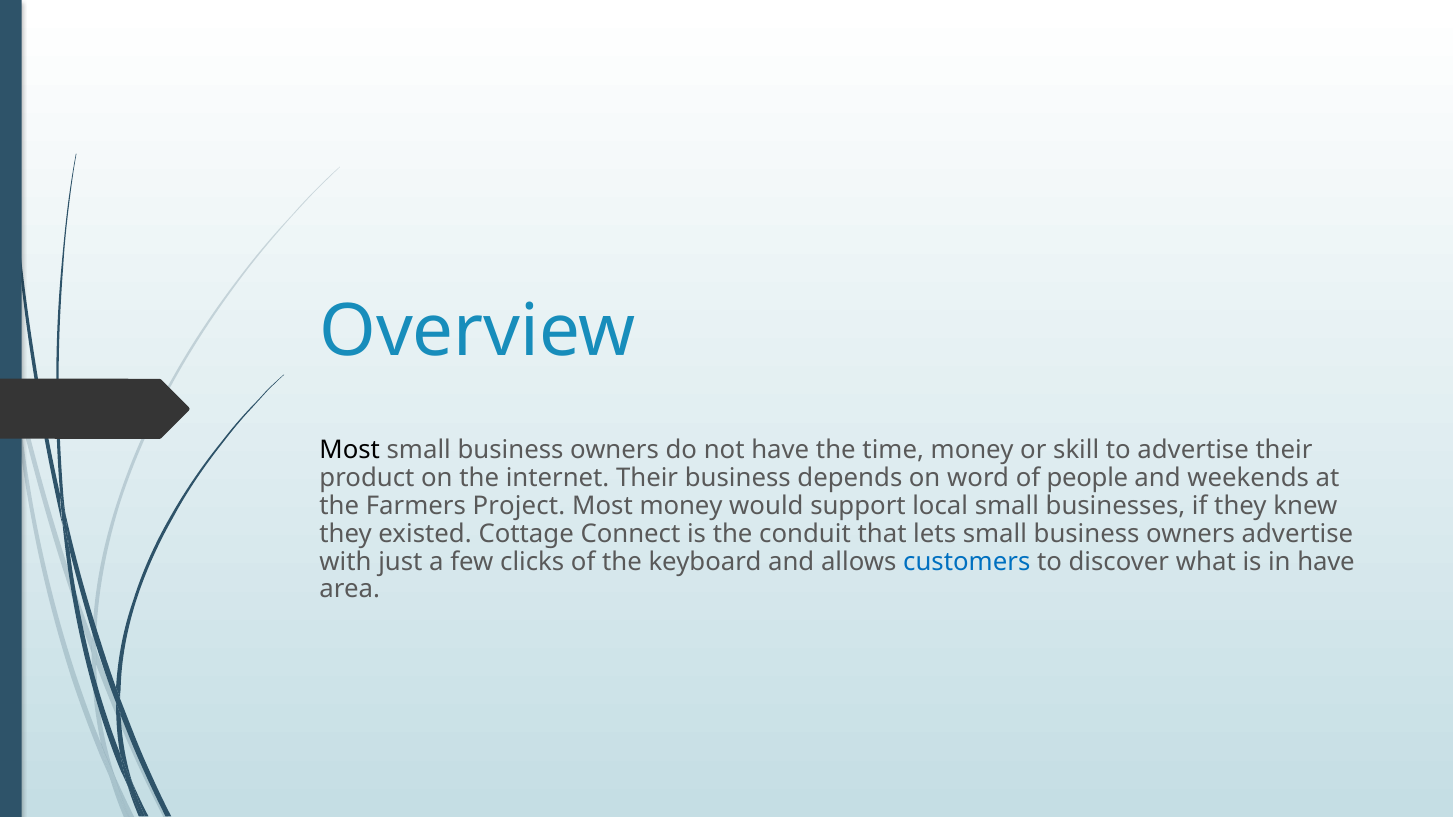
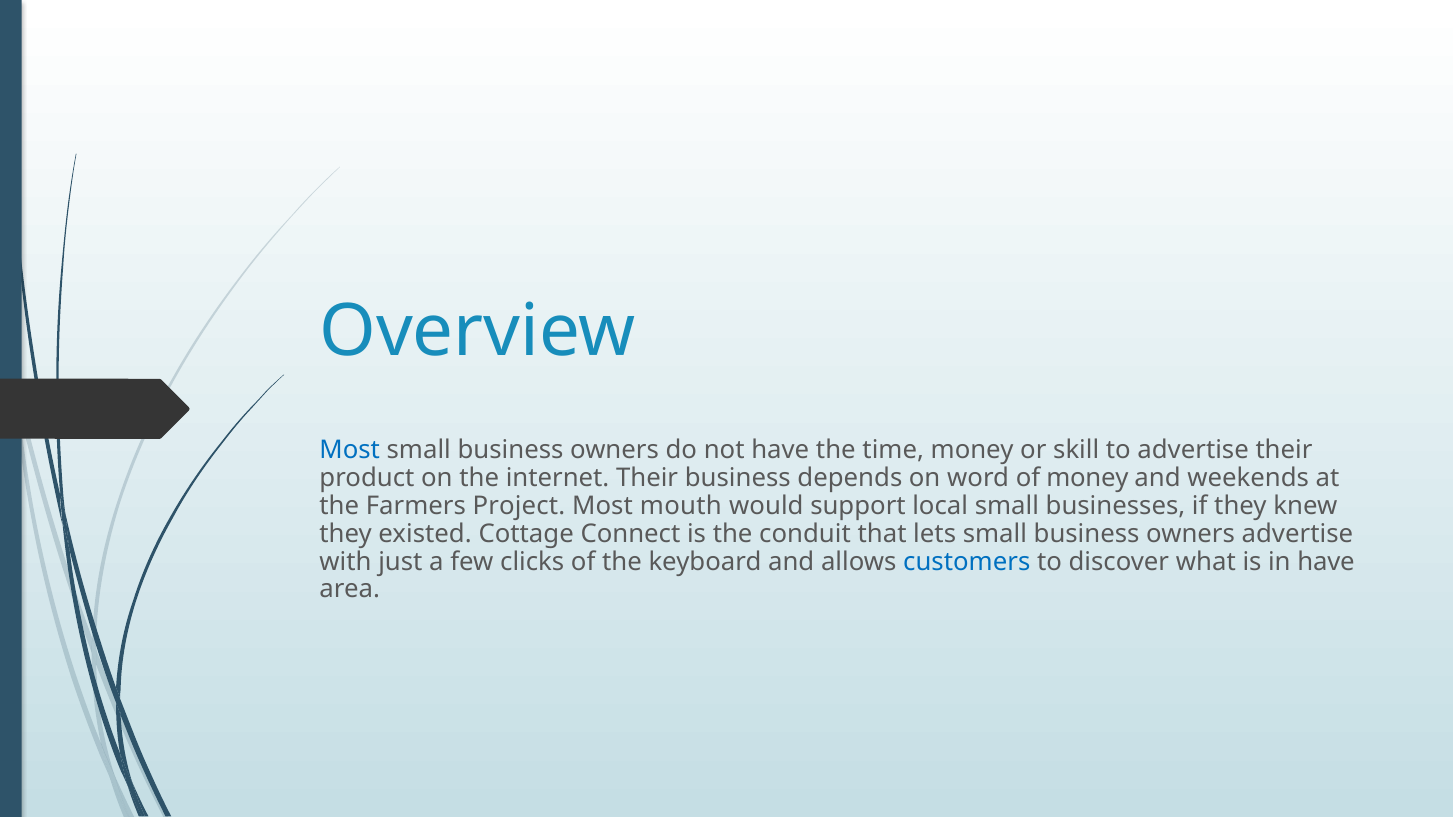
Most colour: black -> blue (350, 451)
of people: people -> money (1087, 478)
Most money: money -> mouth (681, 506)
